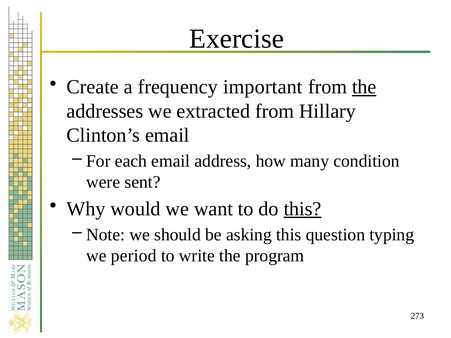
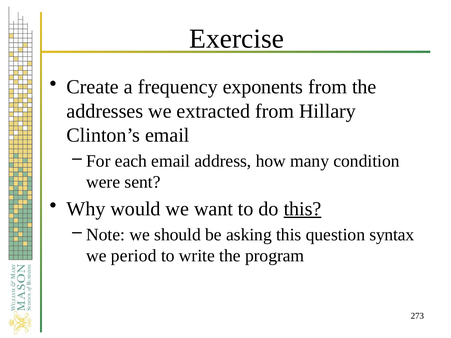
important: important -> exponents (263, 87)
the underline: present -> none (364, 87)
typing: typing -> syntax (392, 235)
